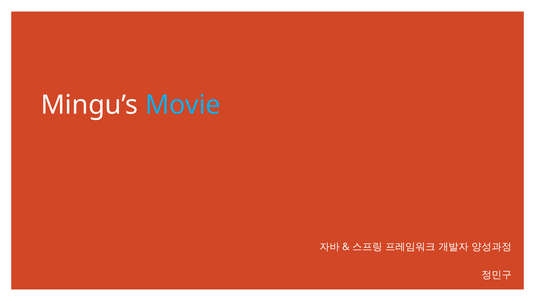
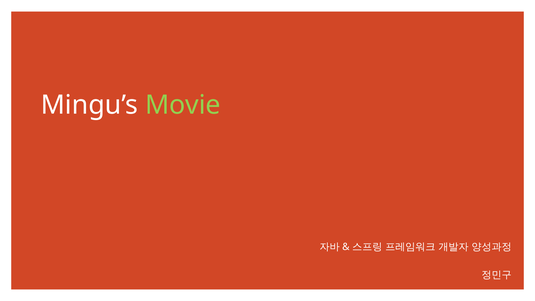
Movie colour: light blue -> light green (183, 105)
